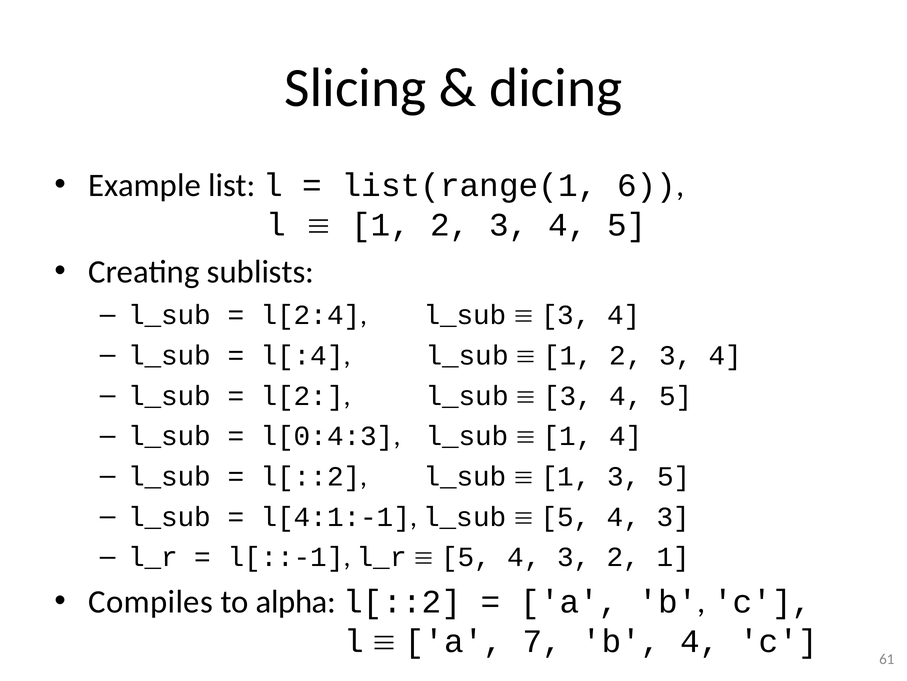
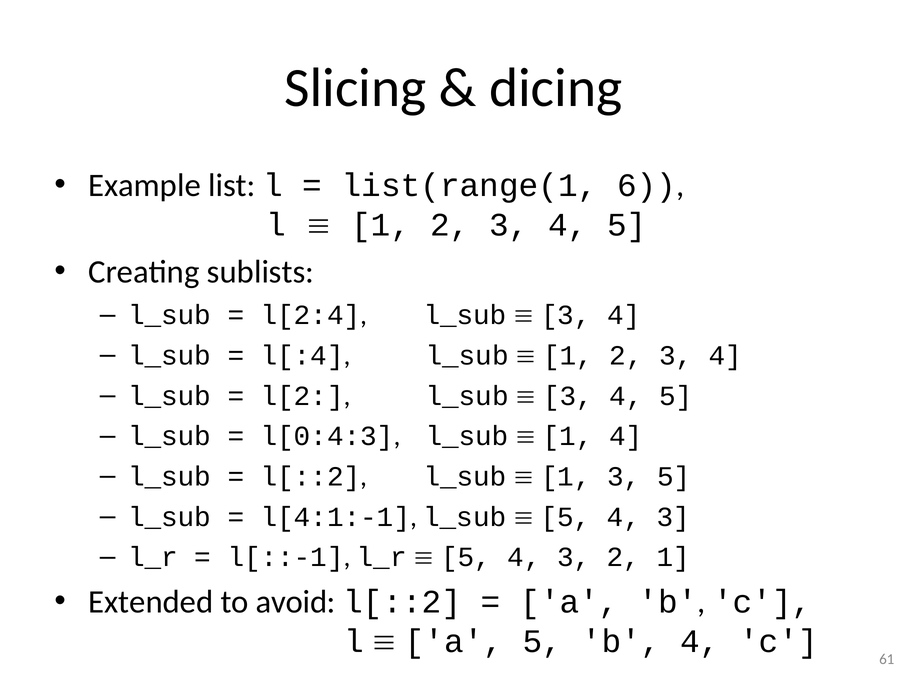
Compiles: Compiles -> Extended (151, 601)
alpha: alpha -> avoid (296, 601)
a 7: 7 -> 5 (542, 641)
